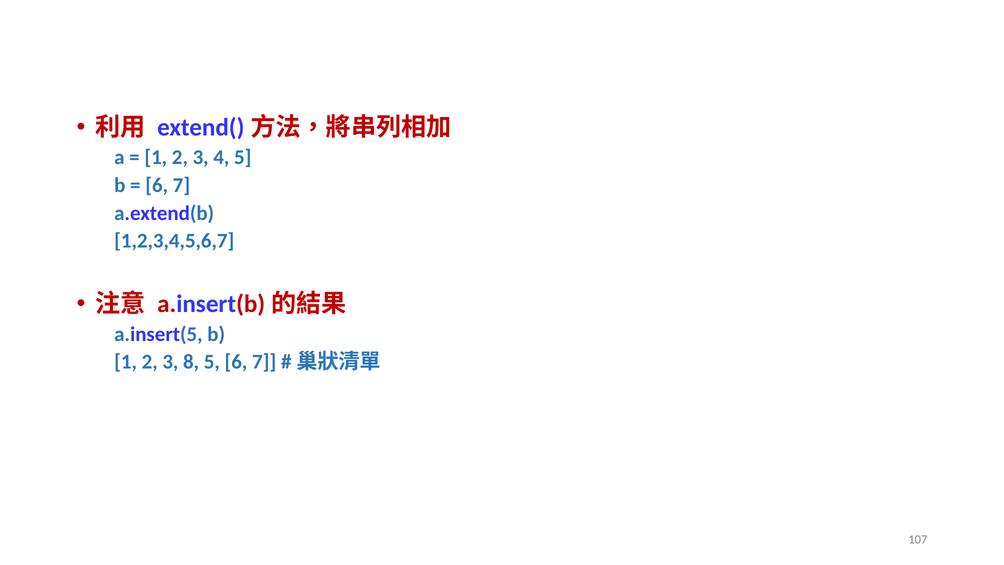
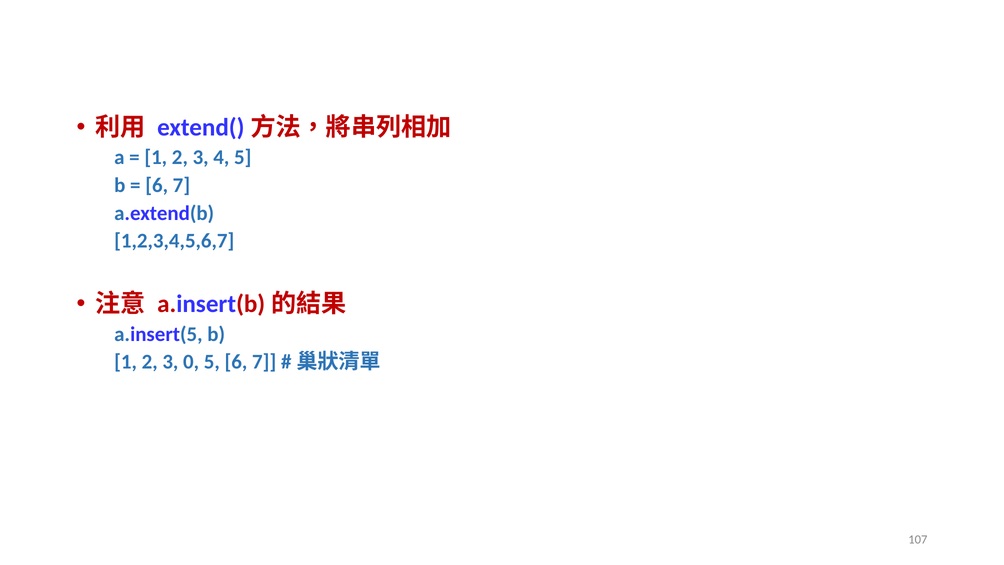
8: 8 -> 0 (191, 362)
